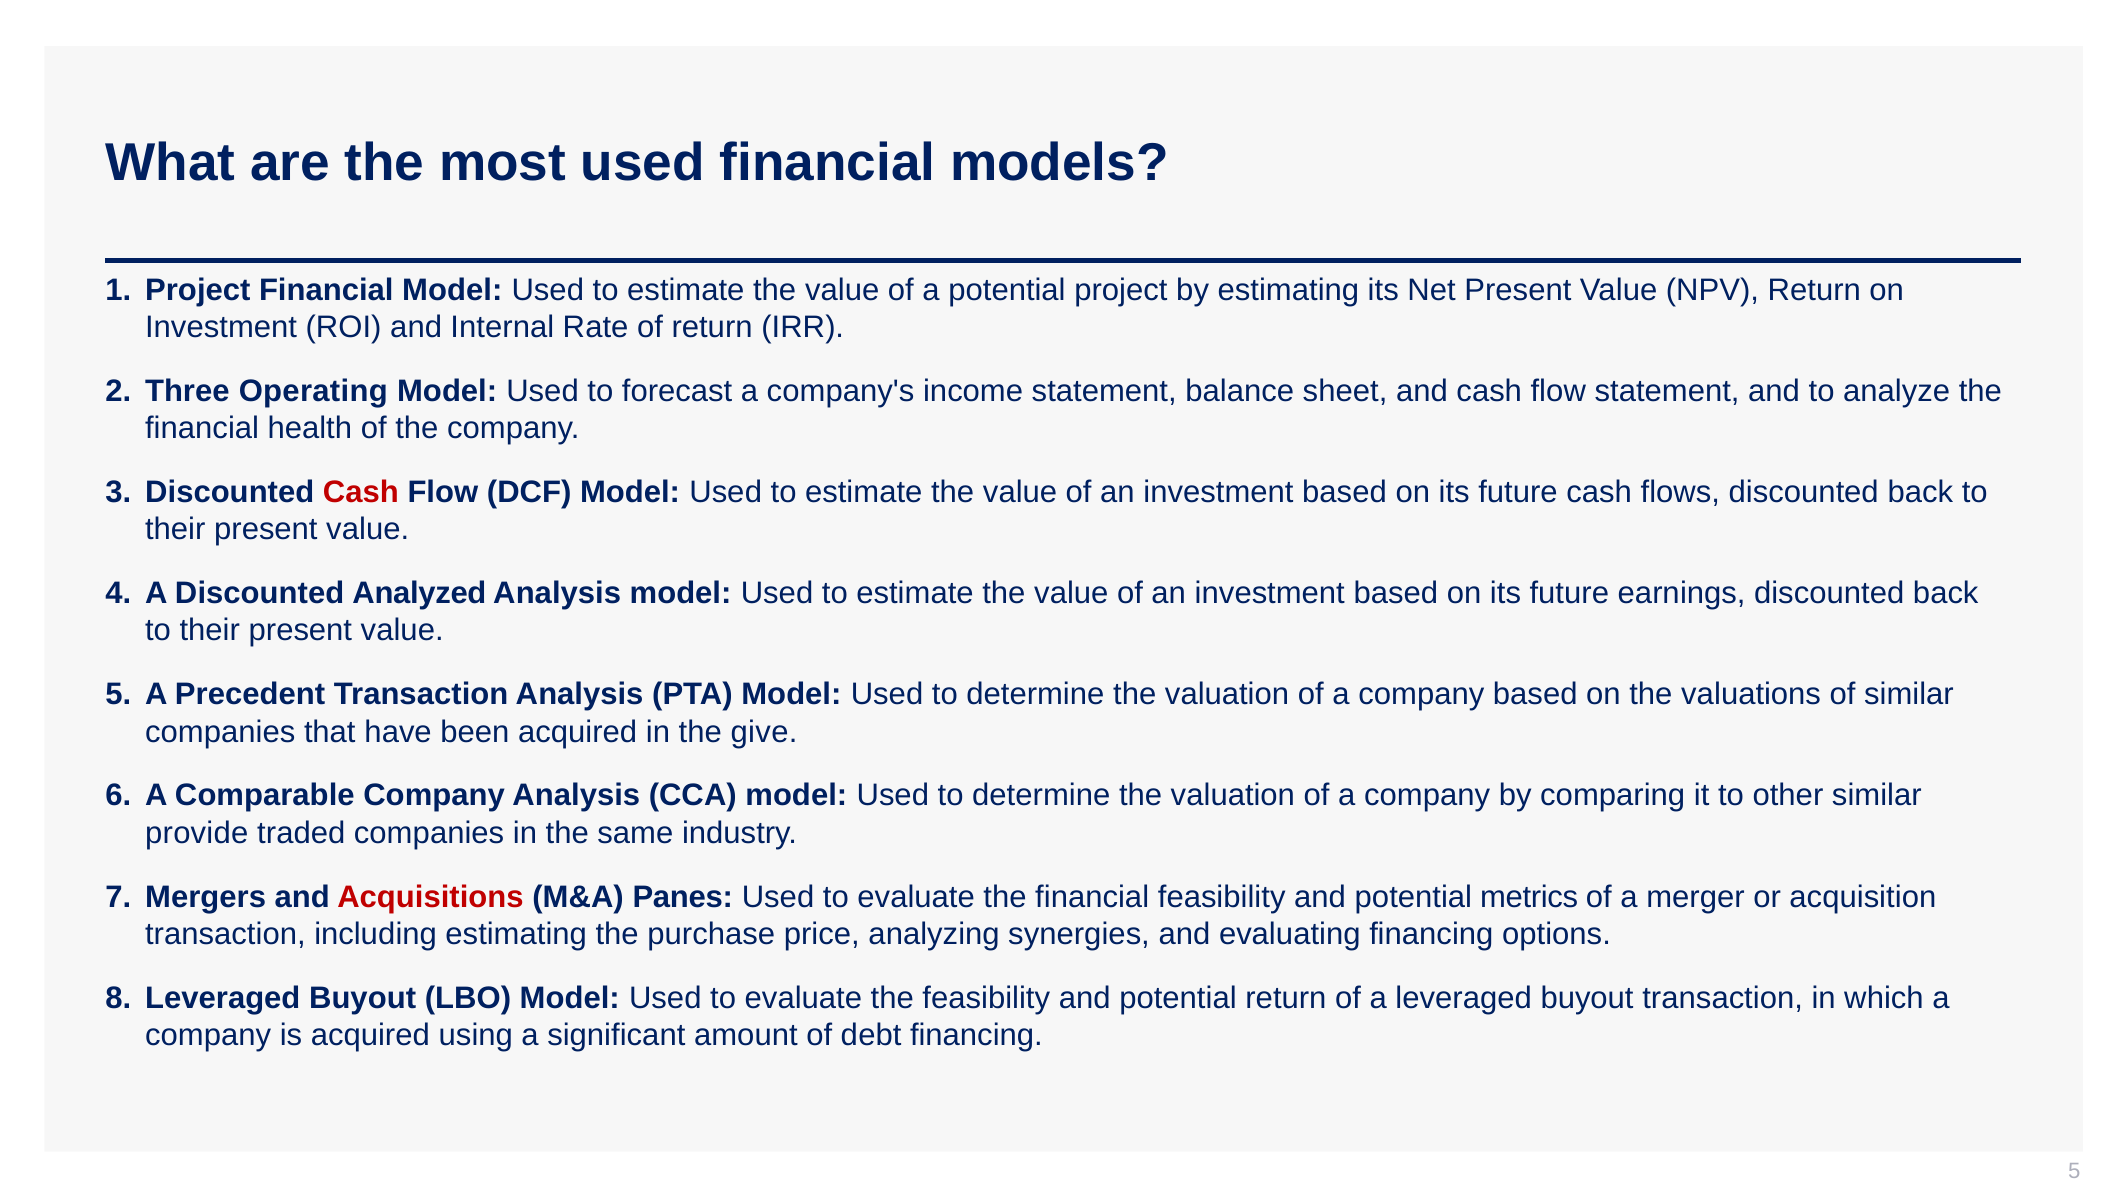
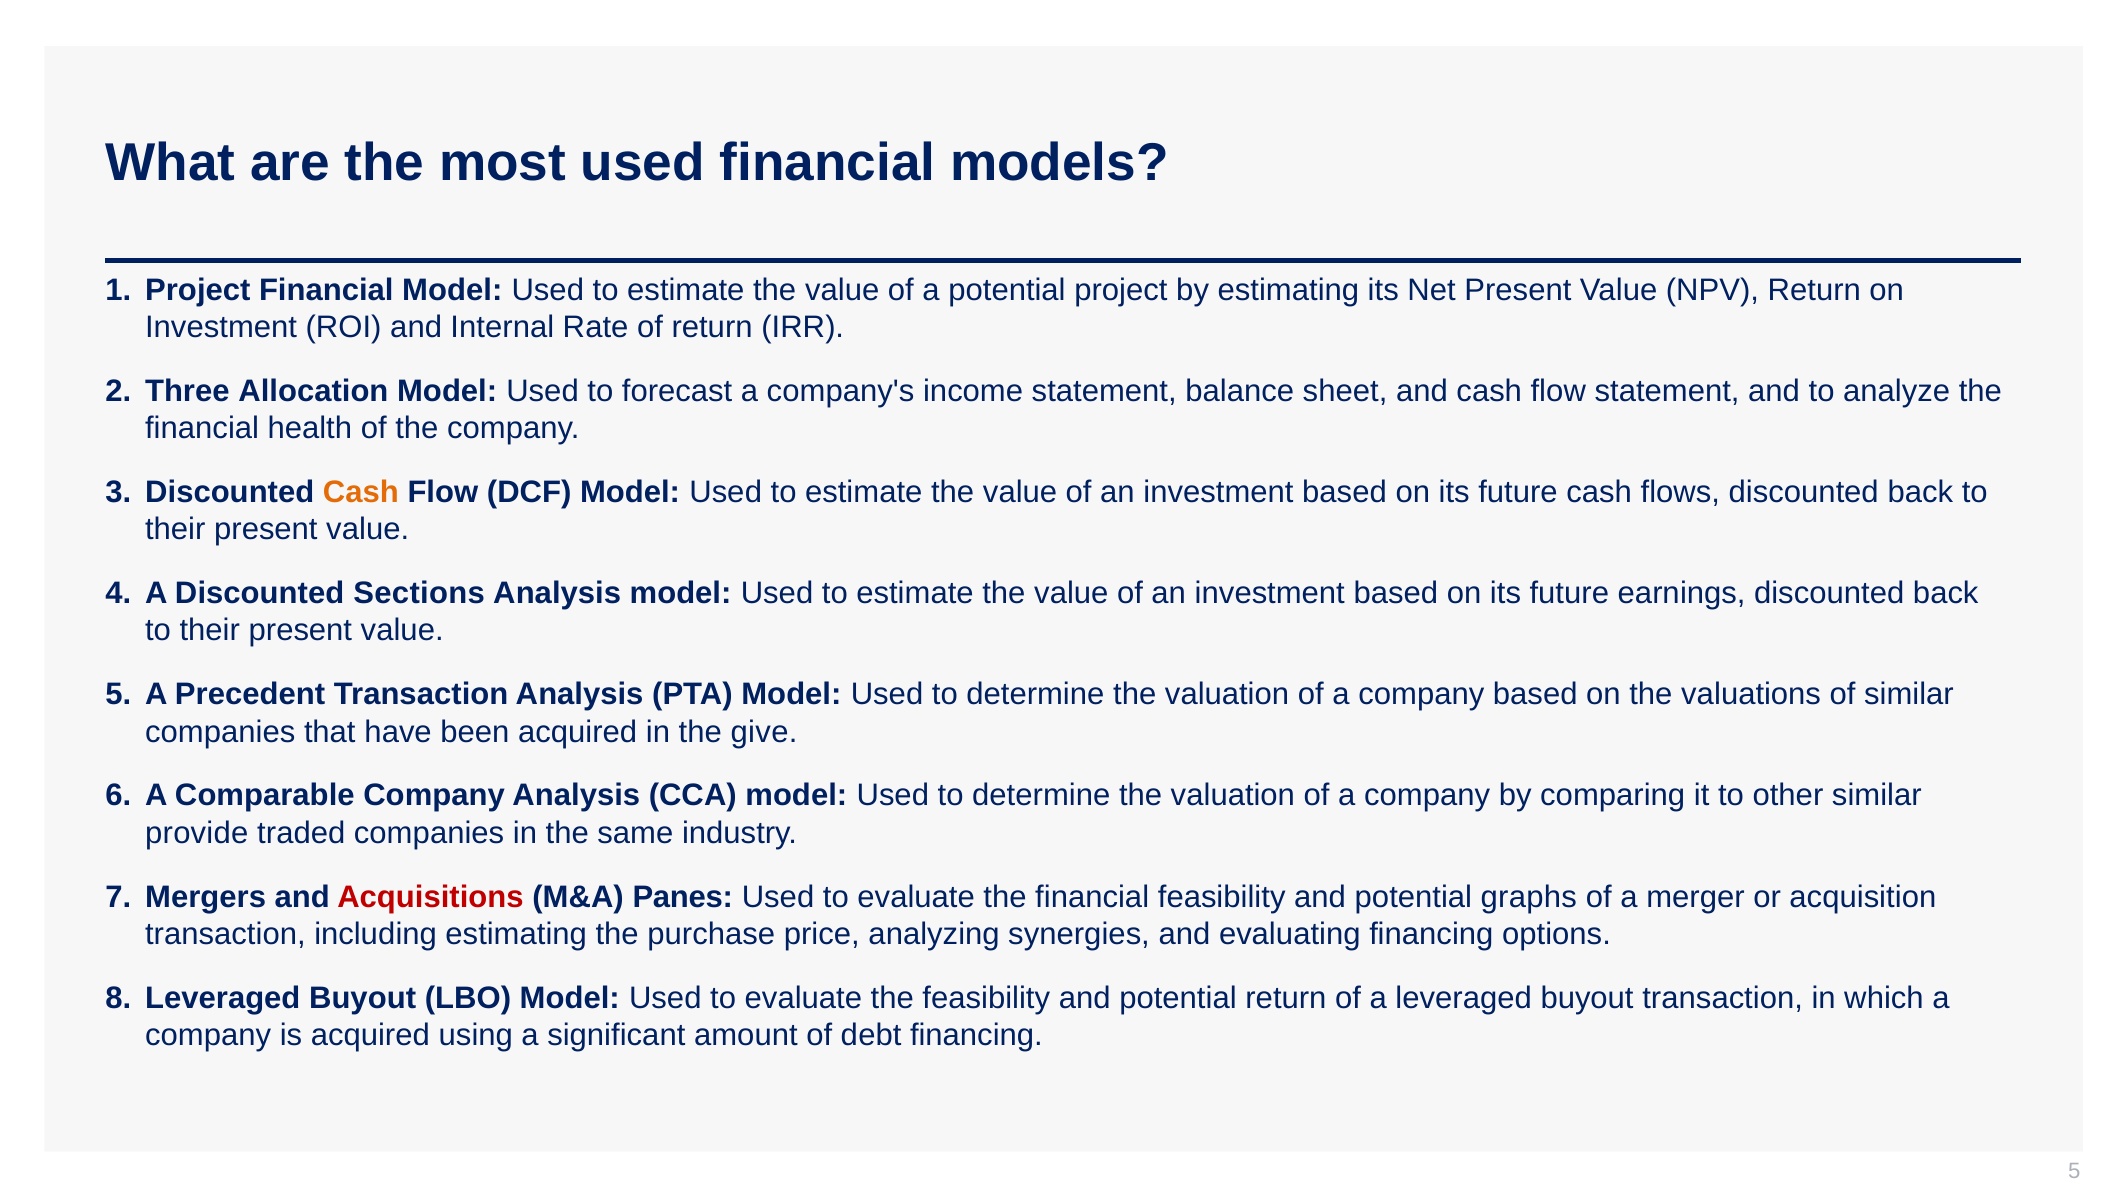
Operating: Operating -> Allocation (313, 391)
Cash colour: red -> orange (361, 492)
Analyzed: Analyzed -> Sections (419, 593)
metrics: metrics -> graphs (1529, 896)
